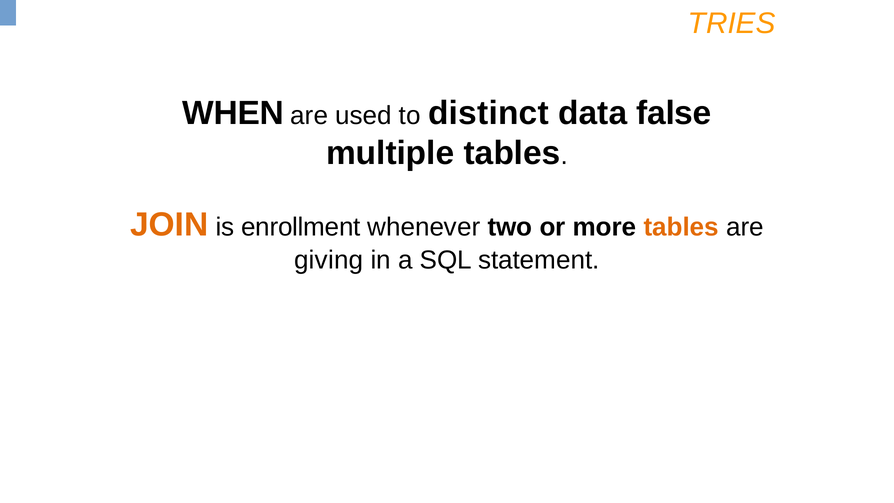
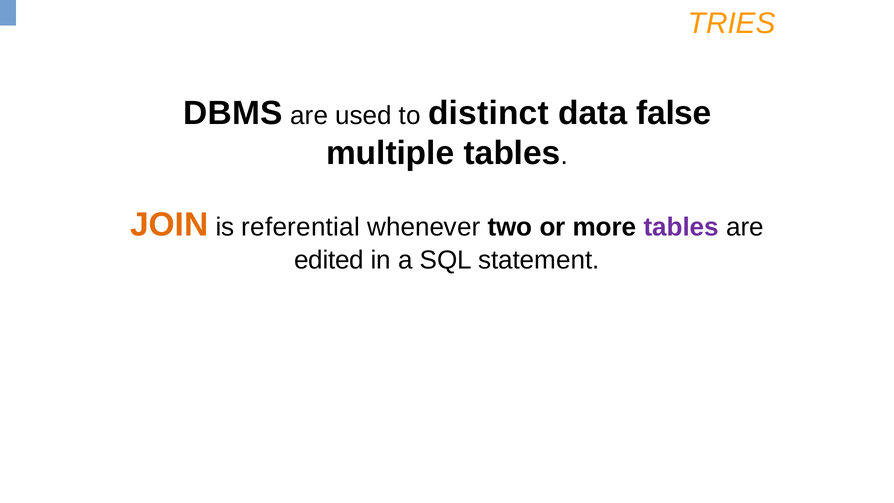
WHEN: WHEN -> DBMS (233, 113)
enrollment: enrollment -> referential (301, 227)
tables colour: orange -> purple (681, 227)
giving: giving -> edited (329, 260)
